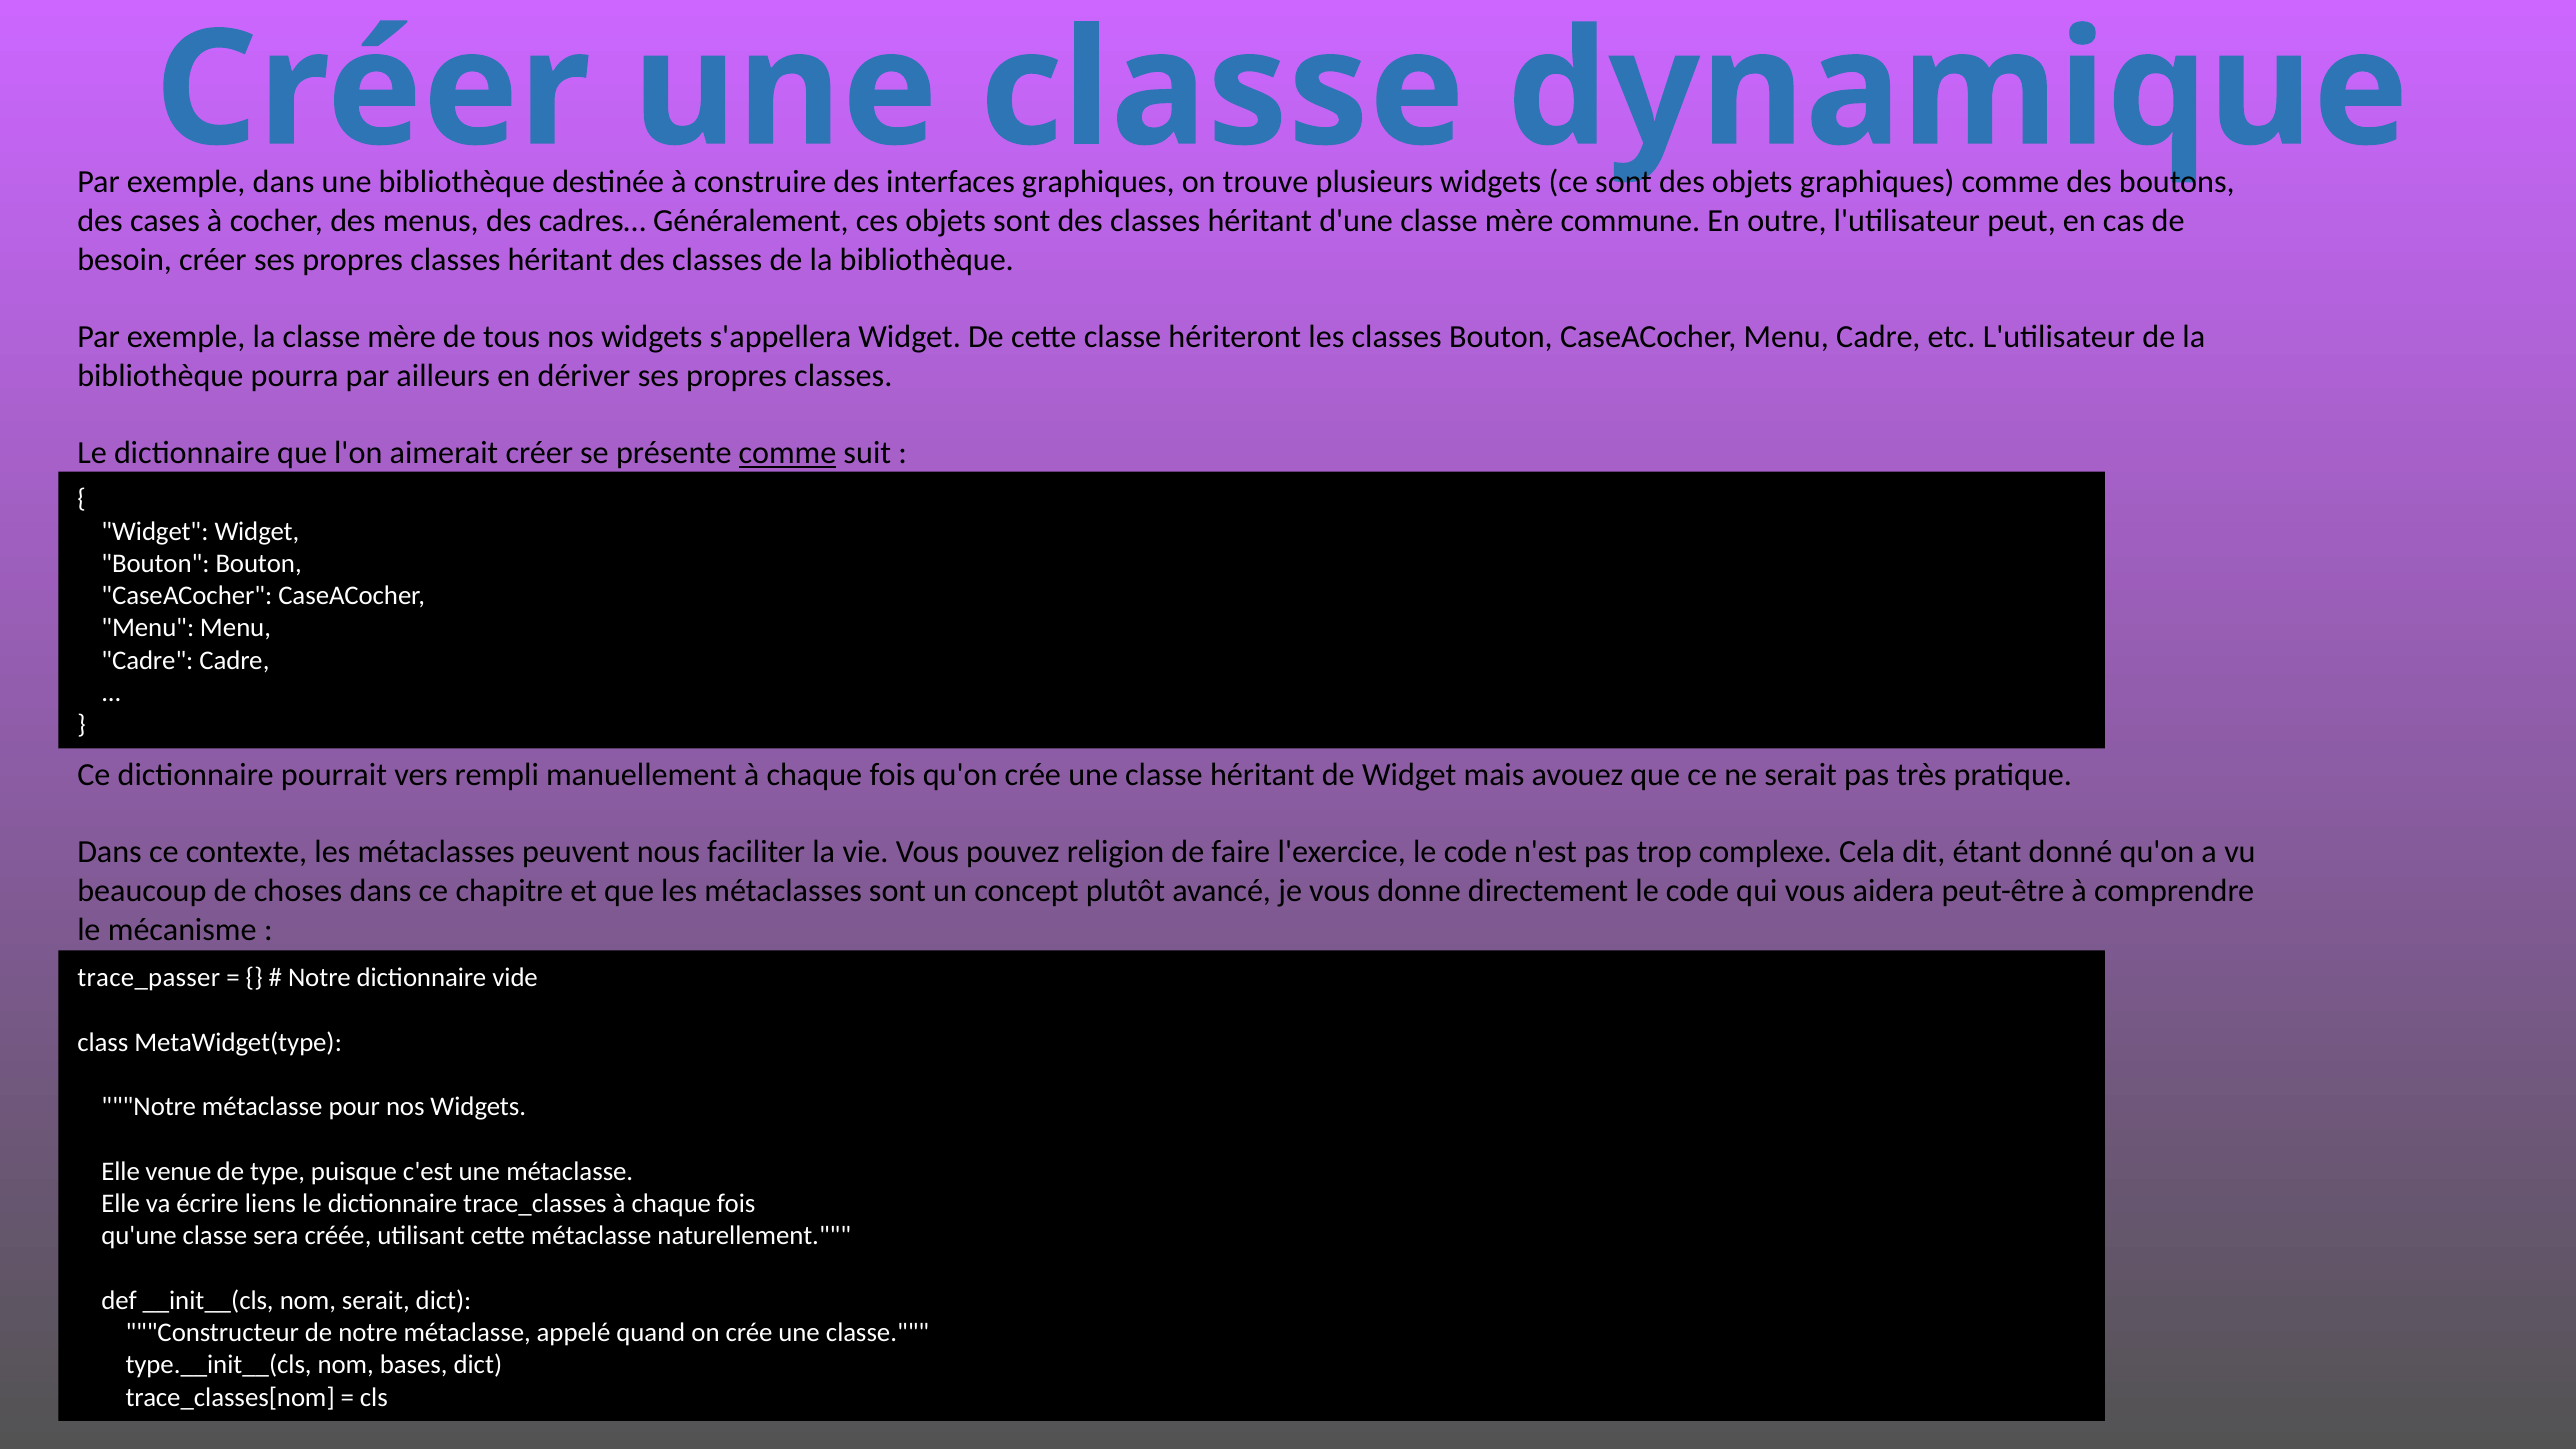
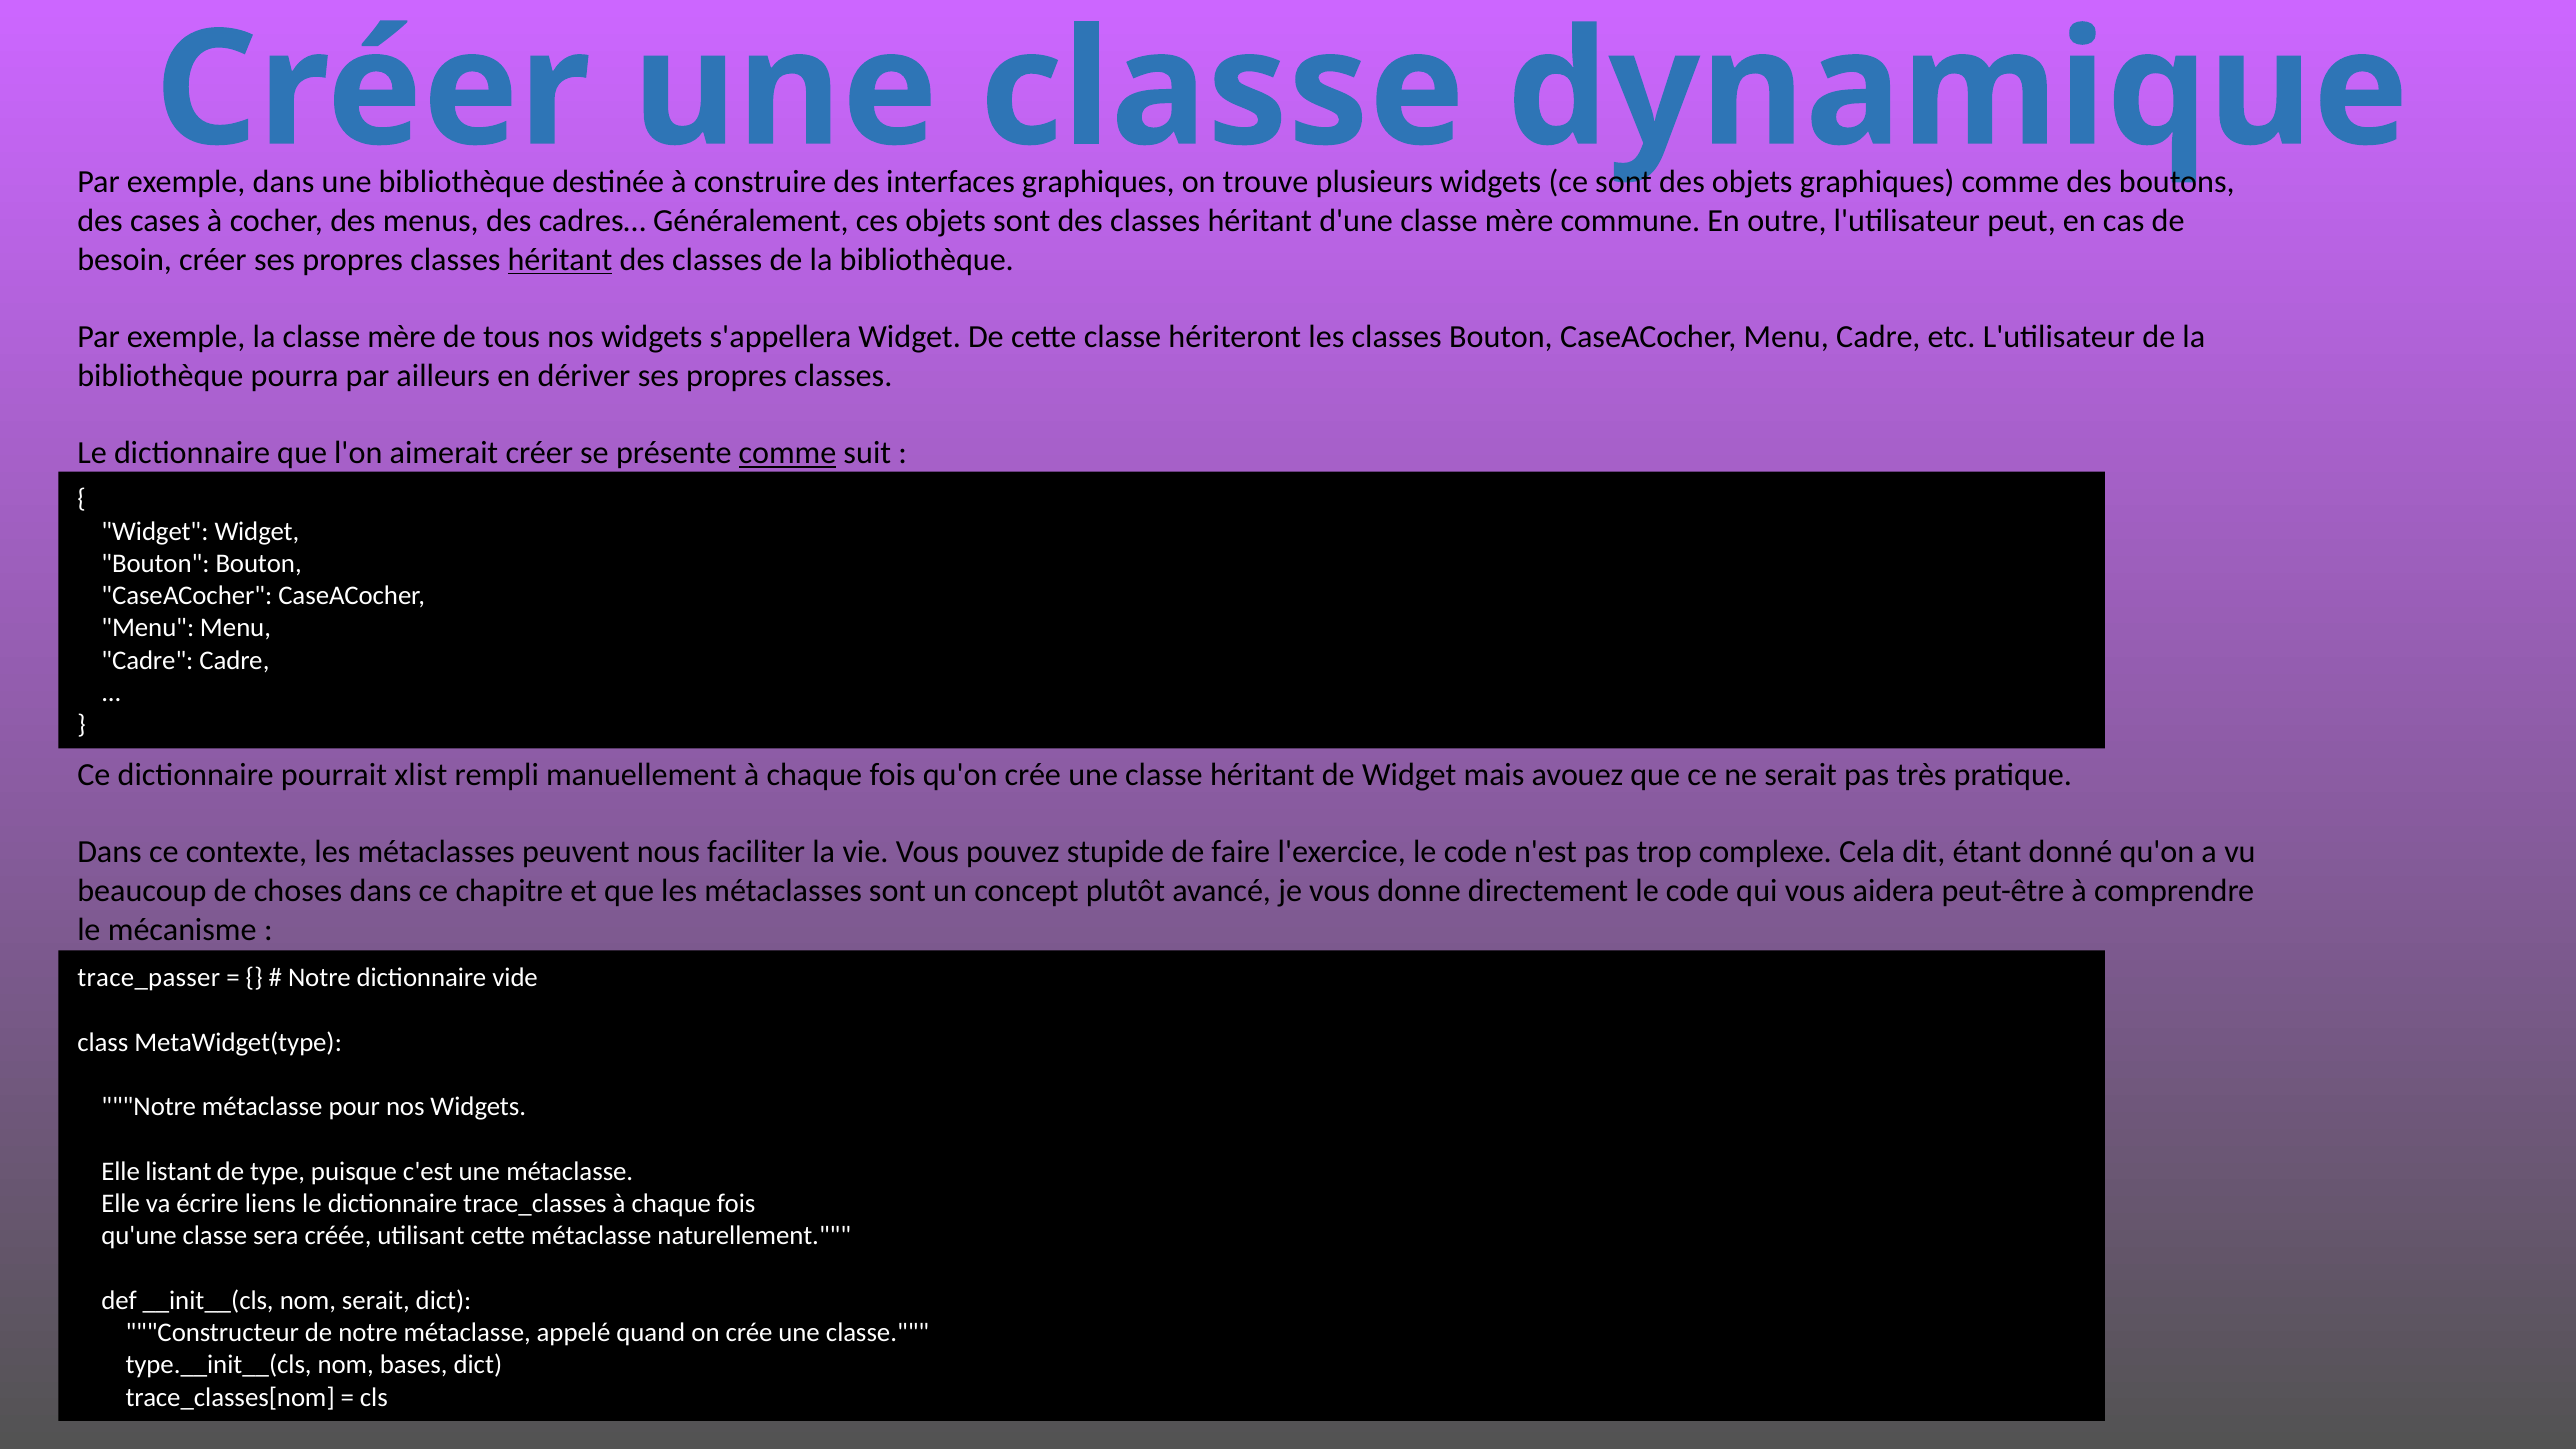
héritant underline: none -> present (560, 260)
vers: vers -> xlist (421, 775)
religion: religion -> stupide (1116, 852)
venue: venue -> listant (178, 1171)
